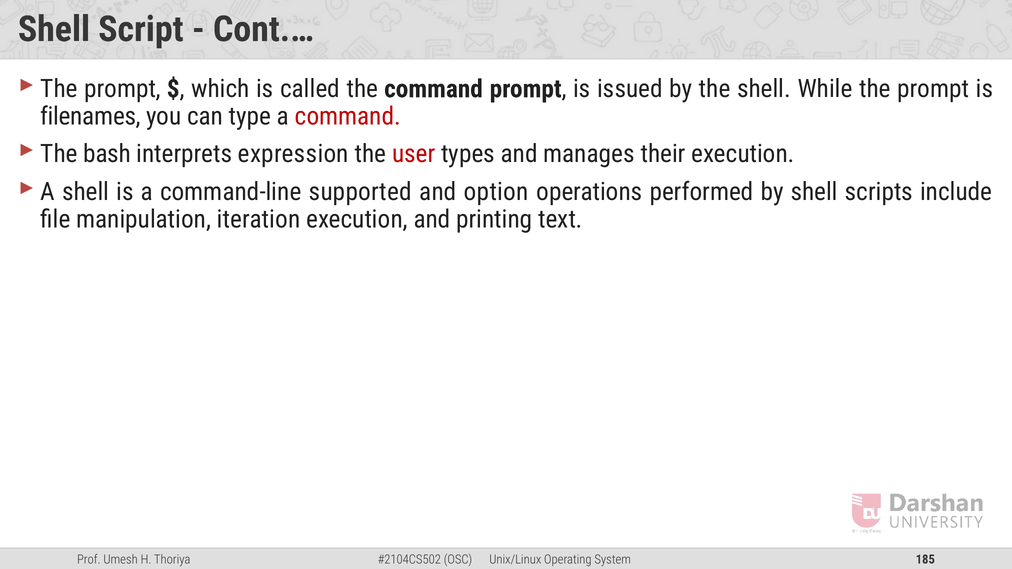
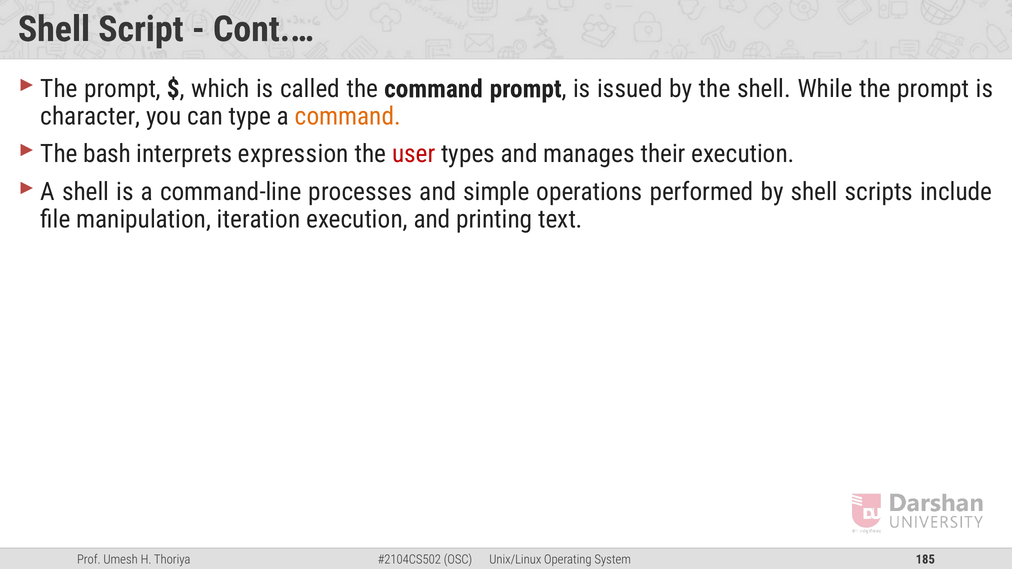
filenames: filenames -> character (90, 116)
command colour: red -> orange (348, 116)
supported: supported -> processes (360, 192)
option: option -> simple (496, 192)
